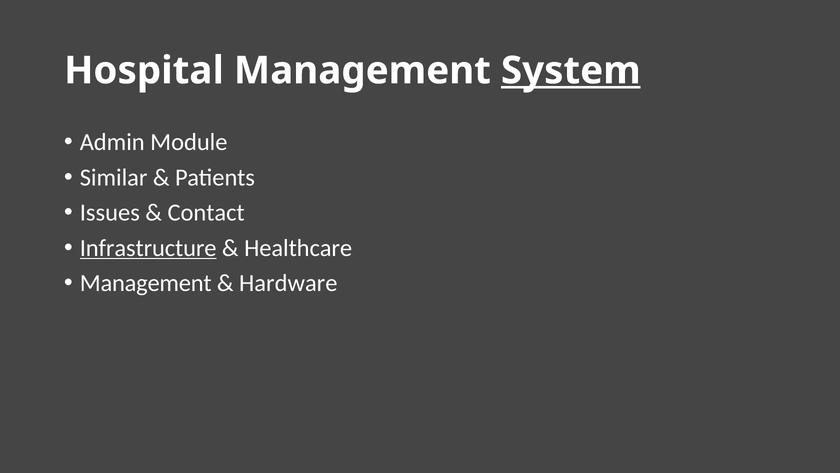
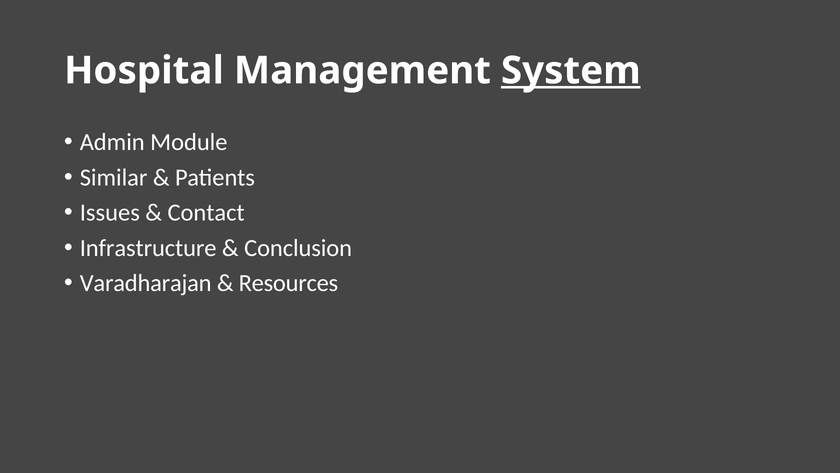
Infrastructure underline: present -> none (148, 248)
Healthcare: Healthcare -> Conclusion (298, 248)
Management: Management -> Varadharajan (146, 283)
Hardware: Hardware -> Resources (288, 283)
